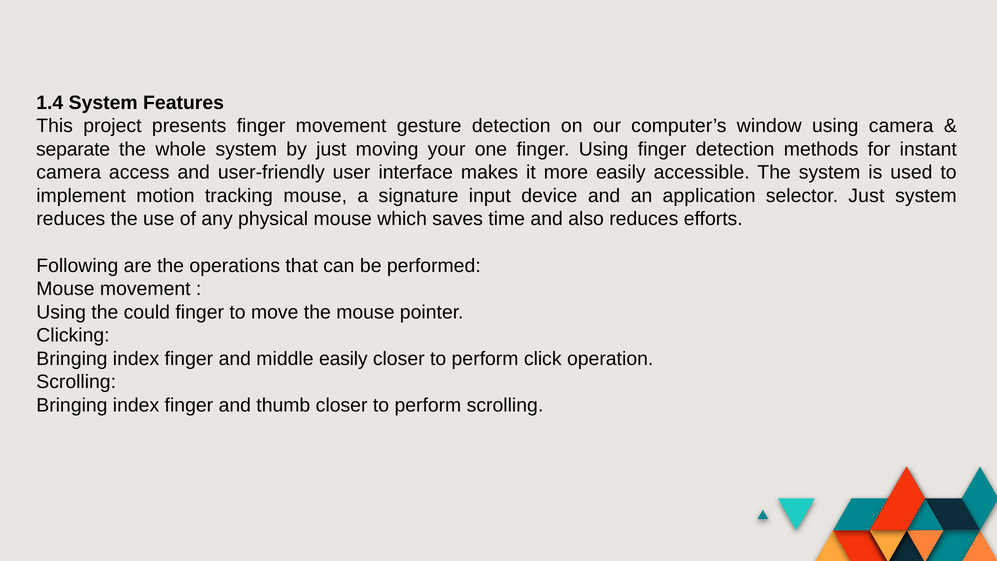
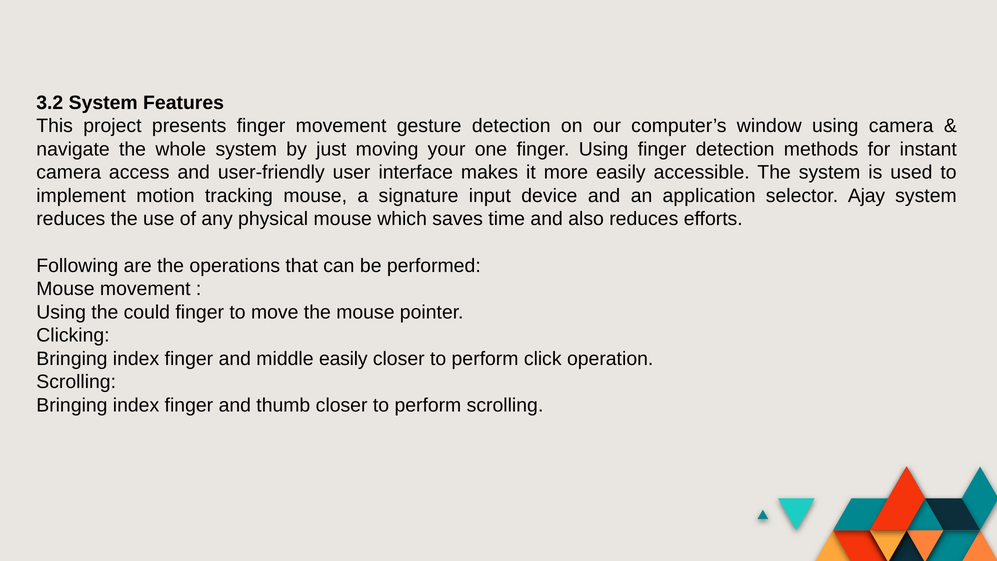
1.4: 1.4 -> 3.2 (50, 103)
separate: separate -> navigate (73, 149)
selector Just: Just -> Ajay (867, 196)
